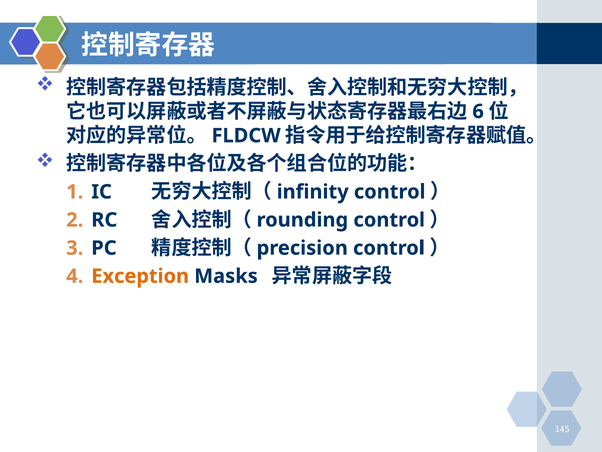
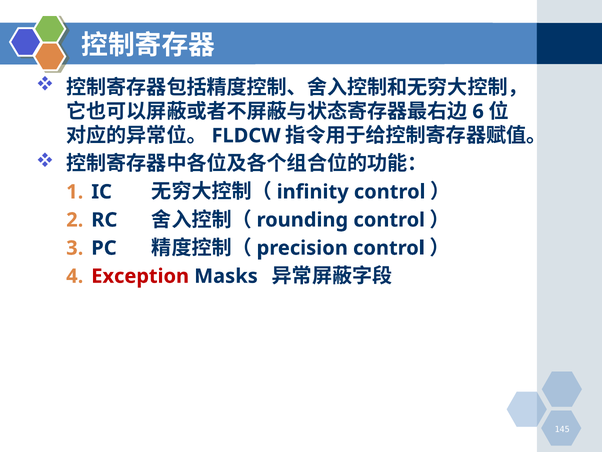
Exception colour: orange -> red (140, 276)
